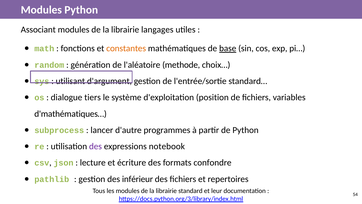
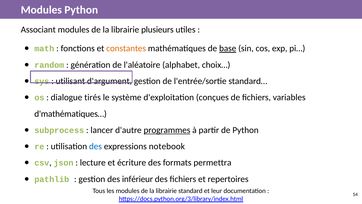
langages: langages -> plusieurs (157, 30)
methode: methode -> alphabet (181, 65)
tiers: tiers -> tirés (93, 97)
position: position -> conçues (212, 97)
programmes underline: none -> present (167, 130)
des colour: purple -> blue (96, 146)
confondre: confondre -> permettra (212, 162)
